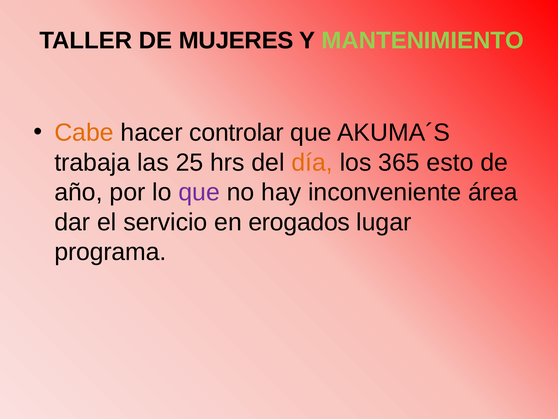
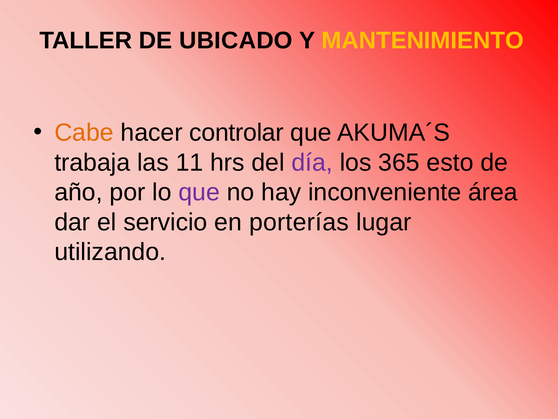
MUJERES: MUJERES -> UBICADO (236, 41)
MANTENIMIENTO colour: light green -> yellow (423, 41)
25: 25 -> 11 (190, 162)
día colour: orange -> purple (312, 162)
erogados: erogados -> porterías (299, 222)
programa: programa -> utilizando (110, 252)
